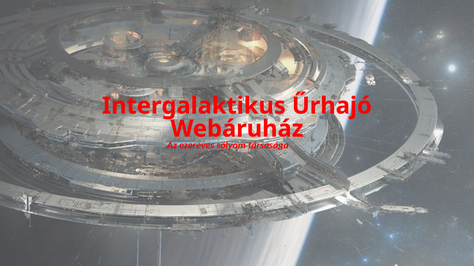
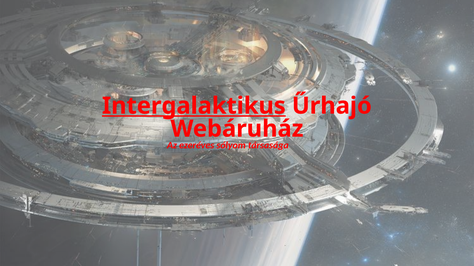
Intergalaktikus underline: none -> present (194, 106)
